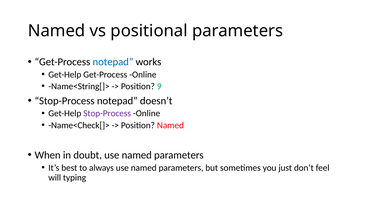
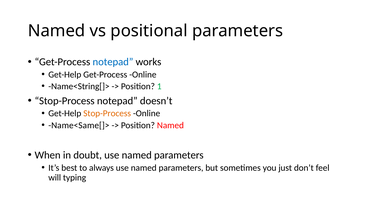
9: 9 -> 1 (159, 86)
Stop-Process colour: purple -> orange (107, 113)
Name<Check[]>: Name<Check[]> -> Name<Same[]> (79, 125)
